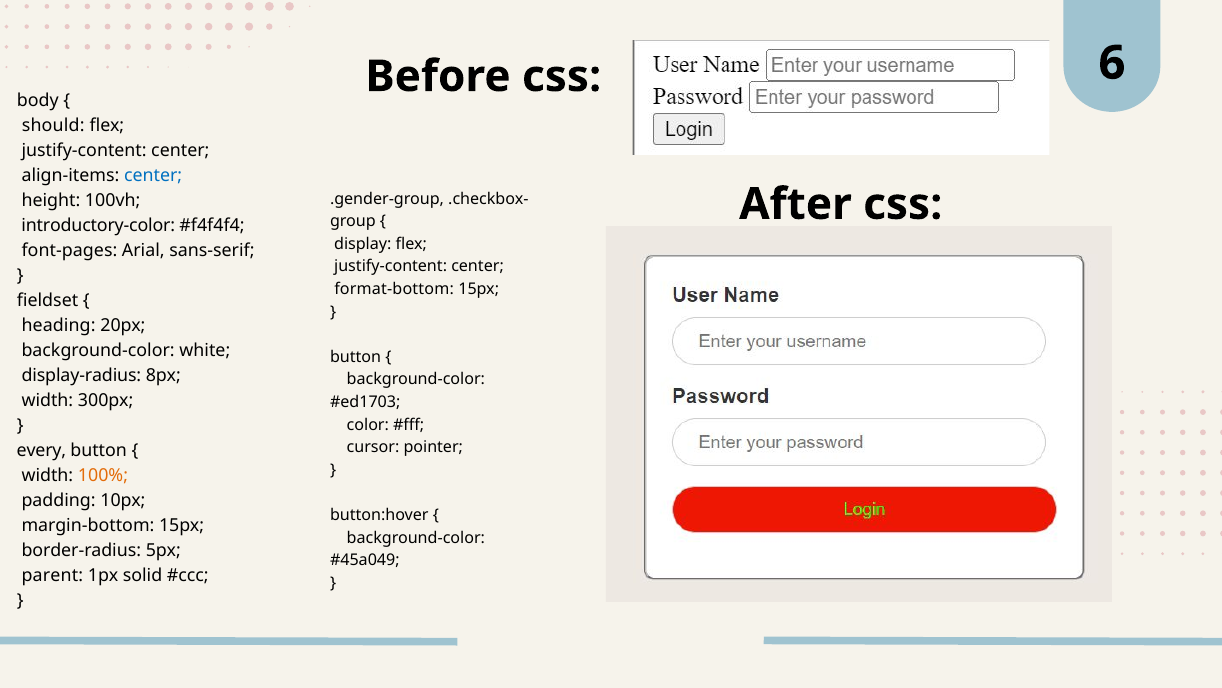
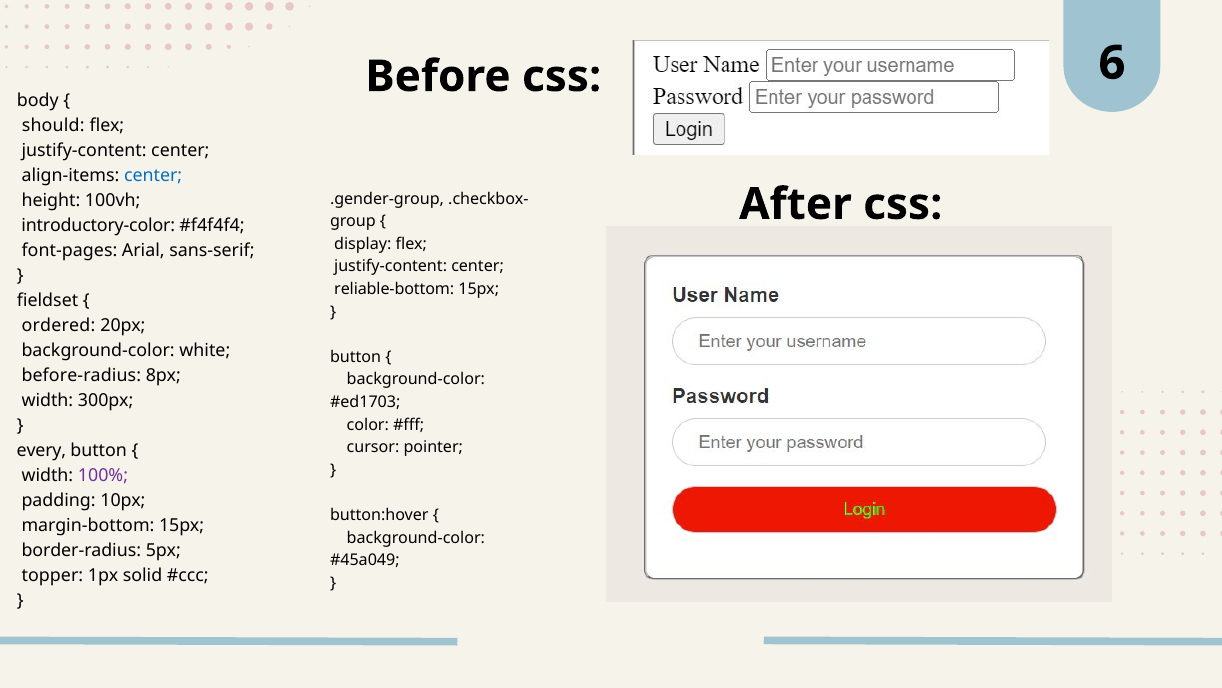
format-bottom: format-bottom -> reliable-bottom (394, 289)
heading: heading -> ordered (59, 325)
display-radius: display-radius -> before-radius (81, 375)
100% colour: orange -> purple (103, 475)
parent: parent -> topper (52, 575)
